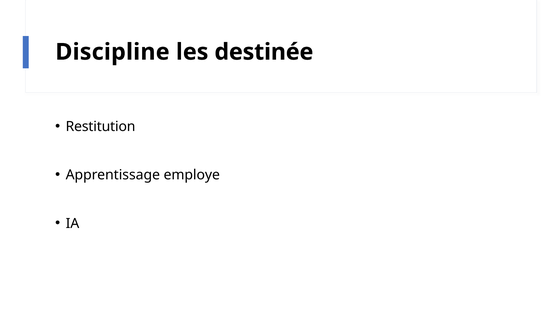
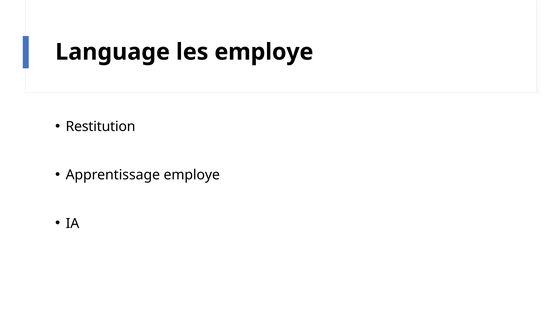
Discipline: Discipline -> Language (113, 52)
les destinée: destinée -> employe (264, 52)
